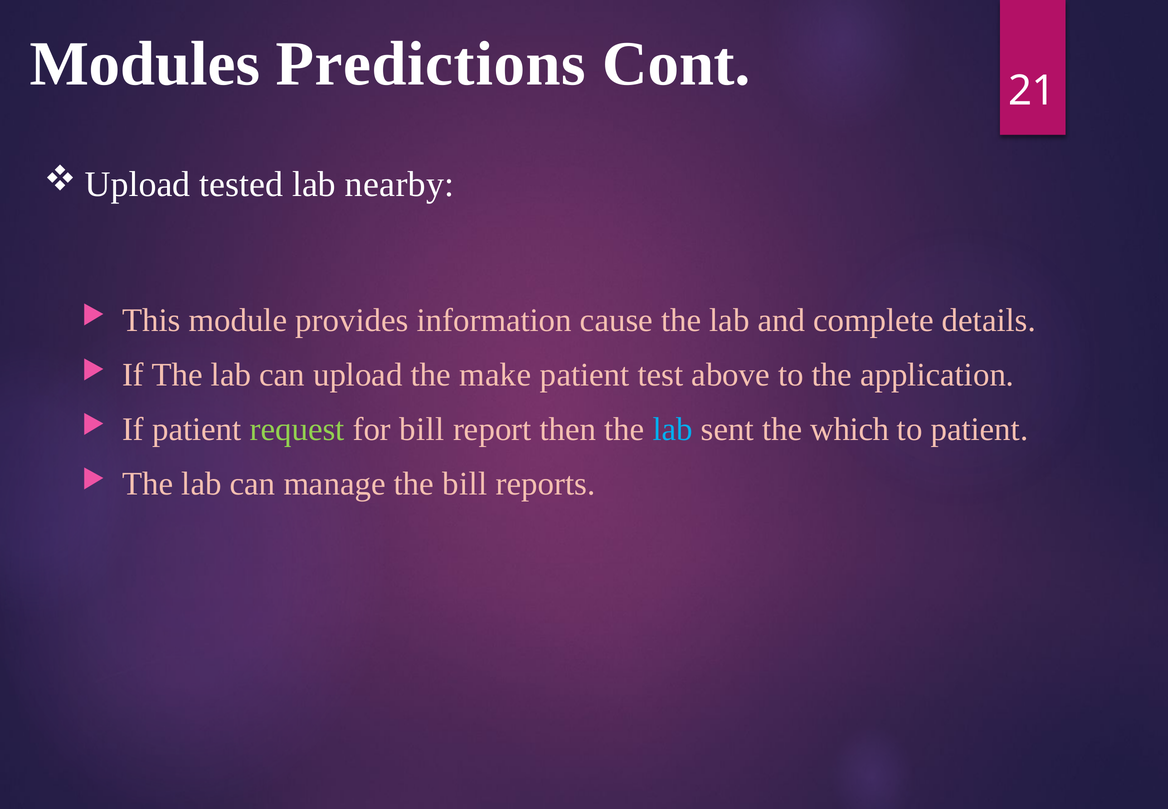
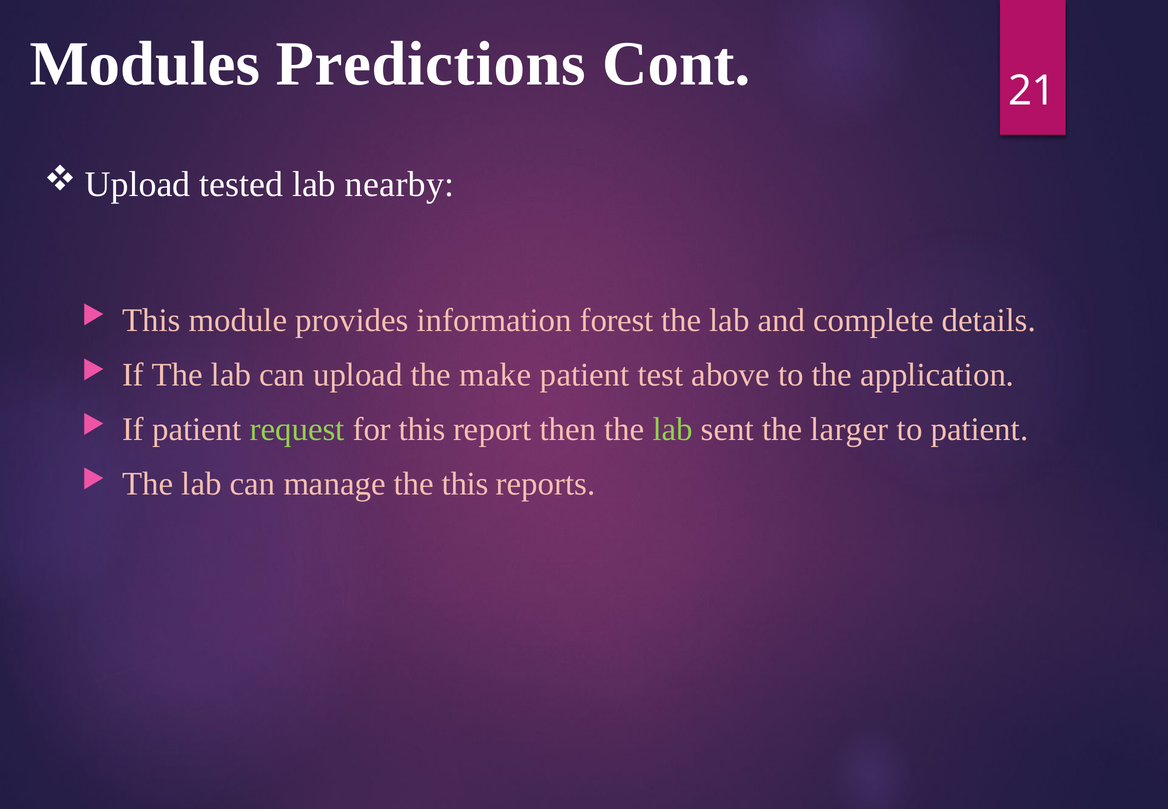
cause: cause -> forest (617, 320)
for bill: bill -> this (422, 429)
lab colour: light blue -> light green (673, 429)
which: which -> larger (849, 429)
the bill: bill -> this (465, 484)
